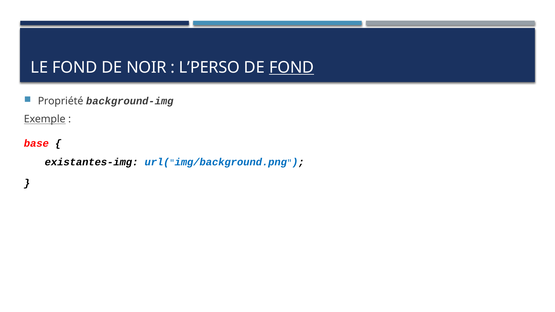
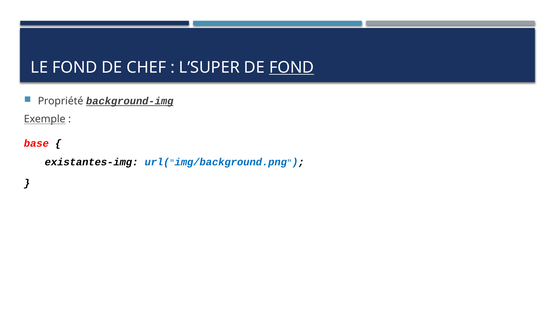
NOIR: NOIR -> CHEF (146, 67)
L’PERSO: L’PERSO -> L’SUPER (209, 67)
background-img underline: none -> present (130, 101)
